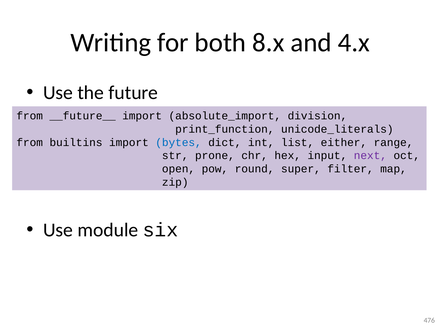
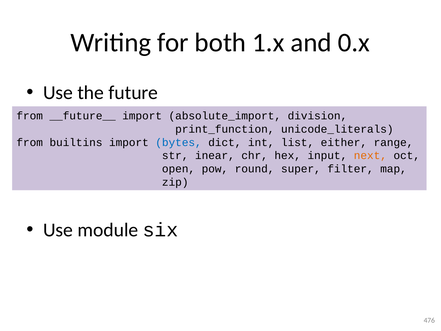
8.x: 8.x -> 1.x (268, 43)
4.x: 4.x -> 0.x (354, 43)
prone: prone -> inear (215, 156)
next colour: purple -> orange (370, 156)
